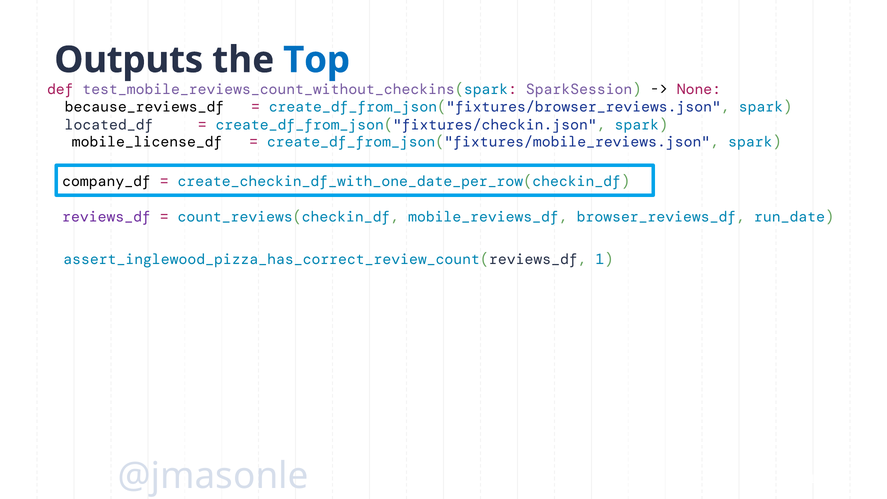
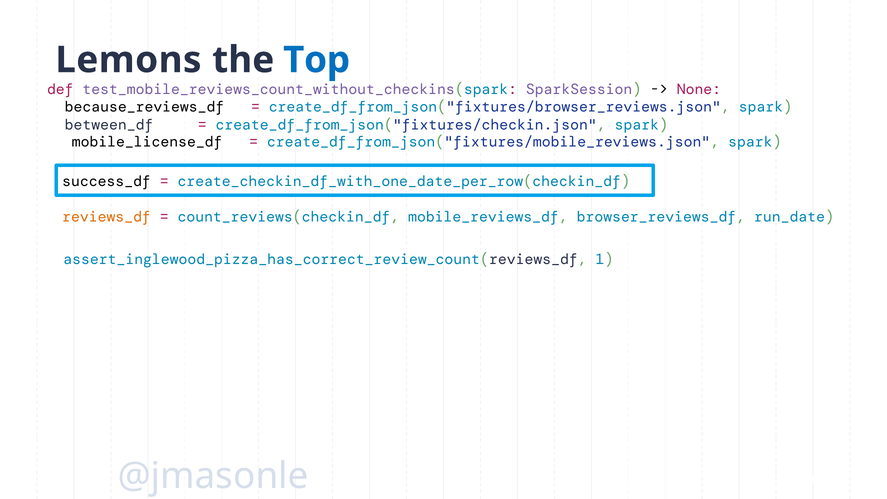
Outputs: Outputs -> Lemons (128, 60)
located_df: located_df -> between_df (109, 125)
company_df: company_df -> success_df (107, 181)
reviews_df colour: purple -> orange (107, 217)
